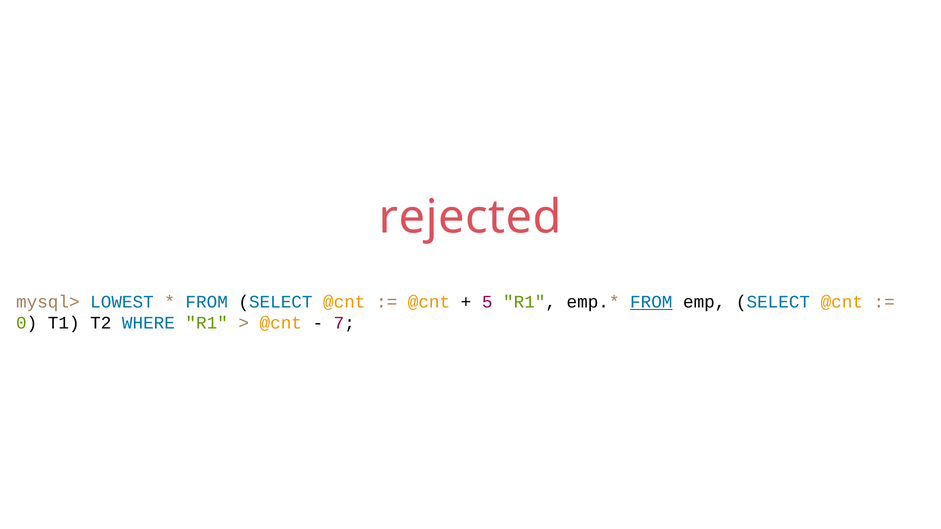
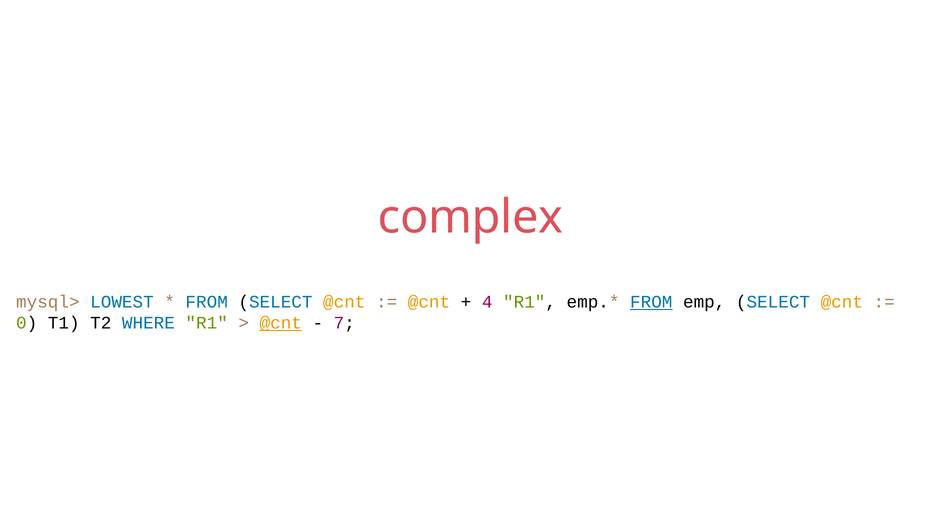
rejected: rejected -> complex (471, 217)
5: 5 -> 4 (487, 302)
@cnt underline: none -> present (281, 323)
